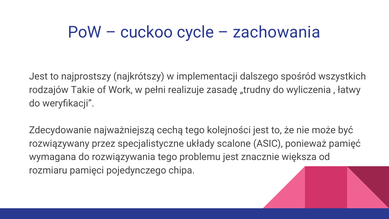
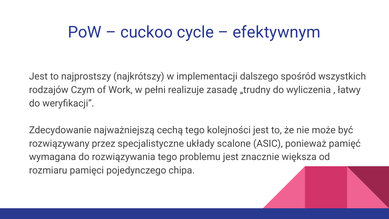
zachowania: zachowania -> efektywnym (277, 32)
Takie: Takie -> Czym (83, 90)
